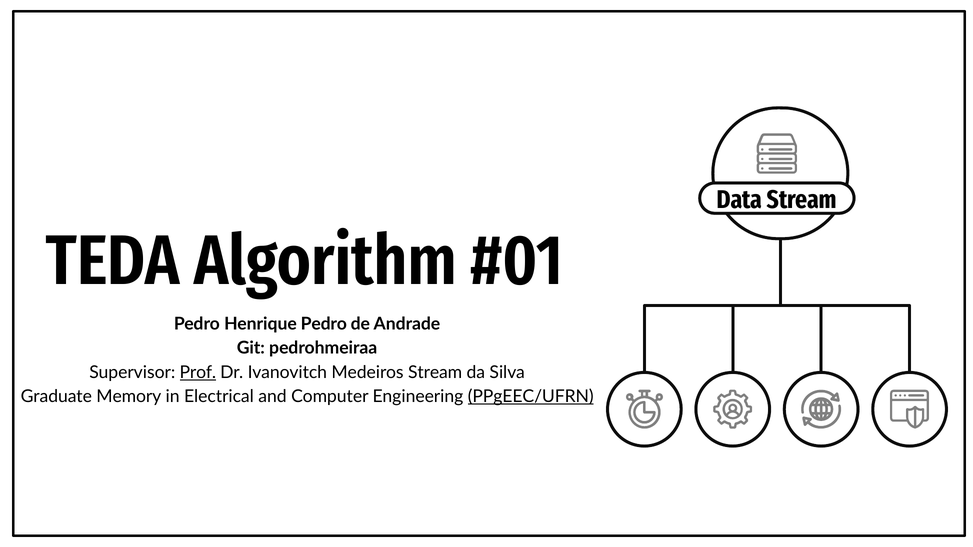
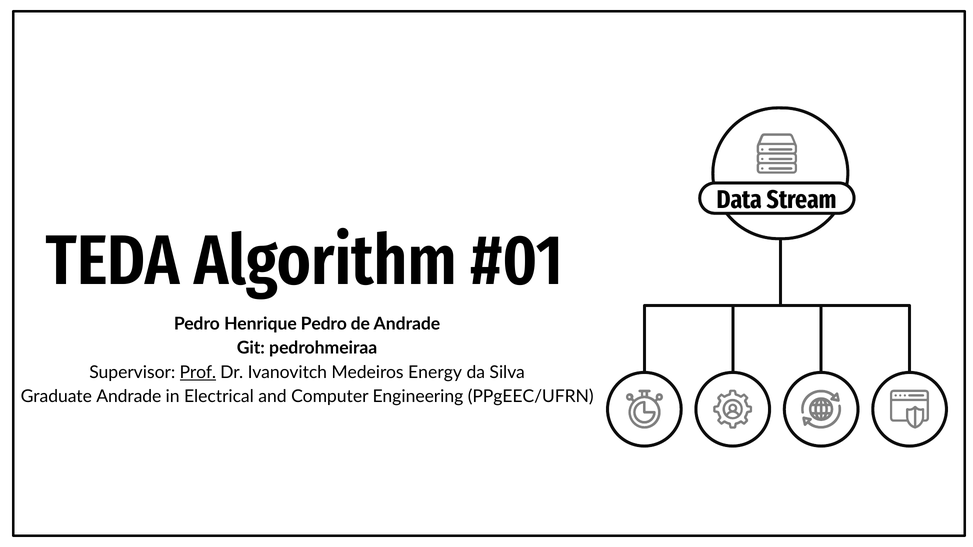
Medeiros Stream: Stream -> Energy (435, 373)
Graduate Memory: Memory -> Andrade (129, 397)
PPgEEC/UFRN underline: present -> none (531, 397)
